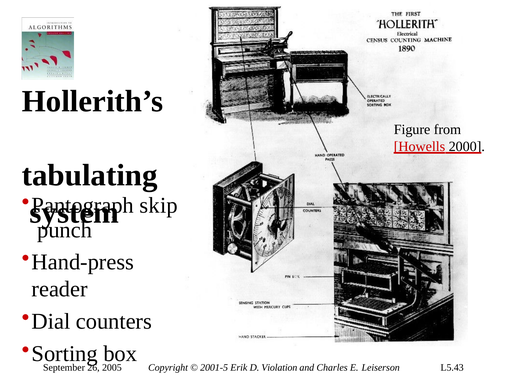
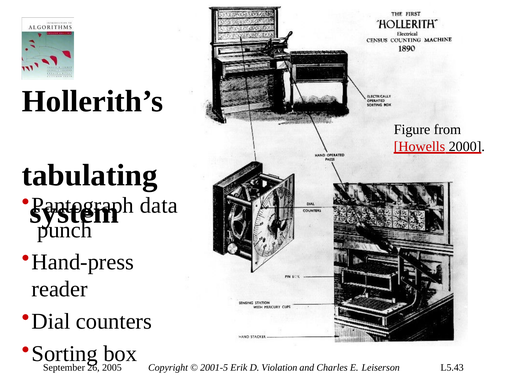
skip: skip -> data (159, 206)
